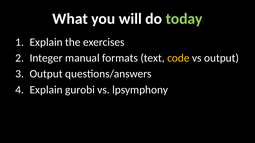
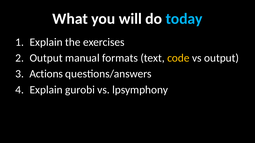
today colour: light green -> light blue (184, 19)
Integer: Integer -> Output (46, 58)
Output: Output -> Actions (46, 74)
